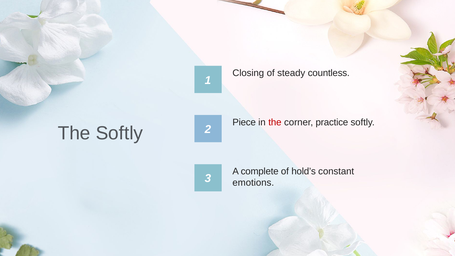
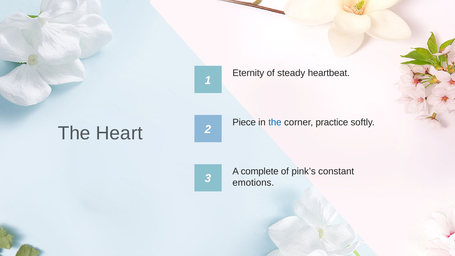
Closing: Closing -> Eternity (248, 73)
countless: countless -> heartbeat (329, 73)
the colour: red -> blue (275, 122)
The Softly: Softly -> Heart (119, 133)
hold’s: hold’s -> pink’s (304, 171)
